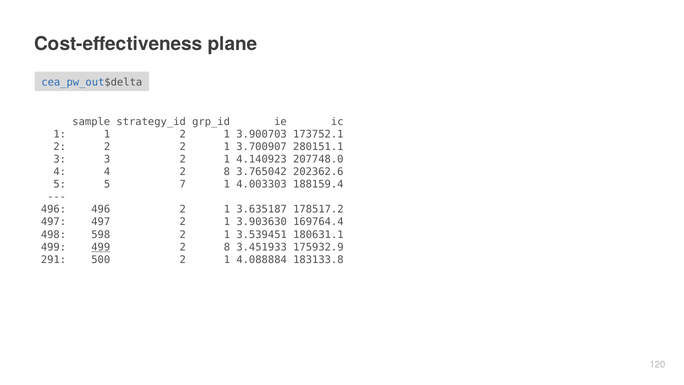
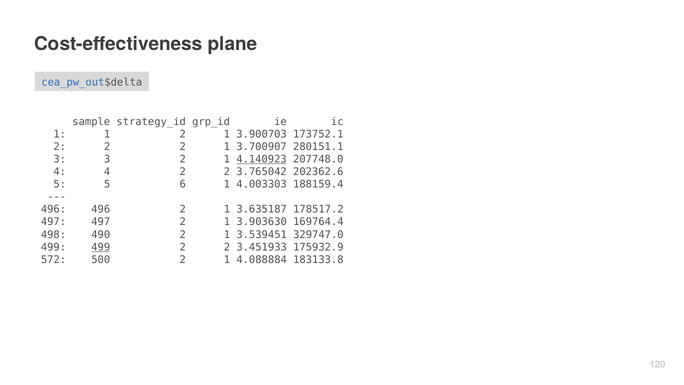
4.140923 underline: none -> present (262, 159)
4 2 8: 8 -> 2 (227, 172)
7: 7 -> 6 (183, 184)
598: 598 -> 490 (101, 234)
180631.1: 180631.1 -> 329747.0 (318, 234)
8: 8 -> 2 (227, 247)
291: 291 -> 572 (54, 260)
